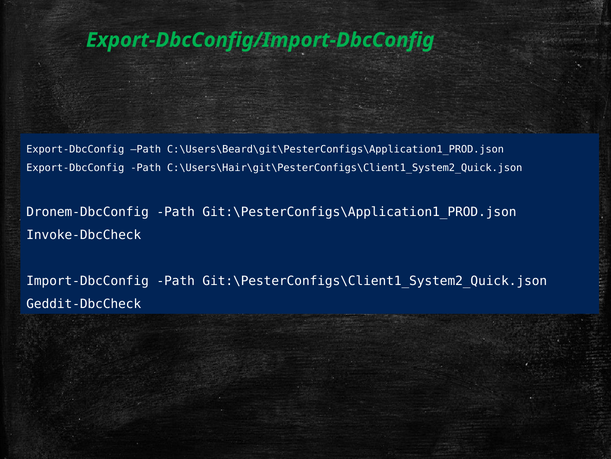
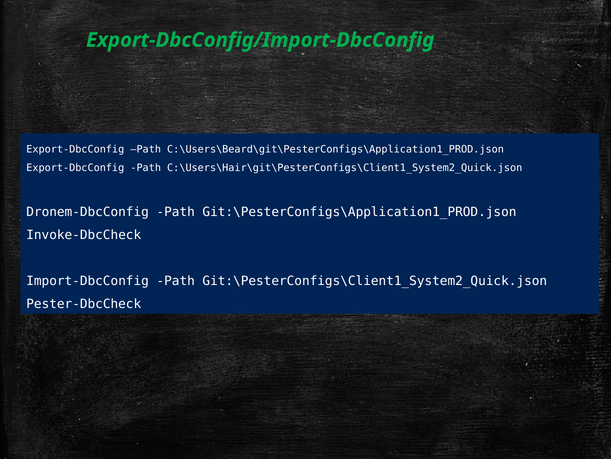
Geddit-DbcCheck: Geddit-DbcCheck -> Pester-DbcCheck (84, 304)
